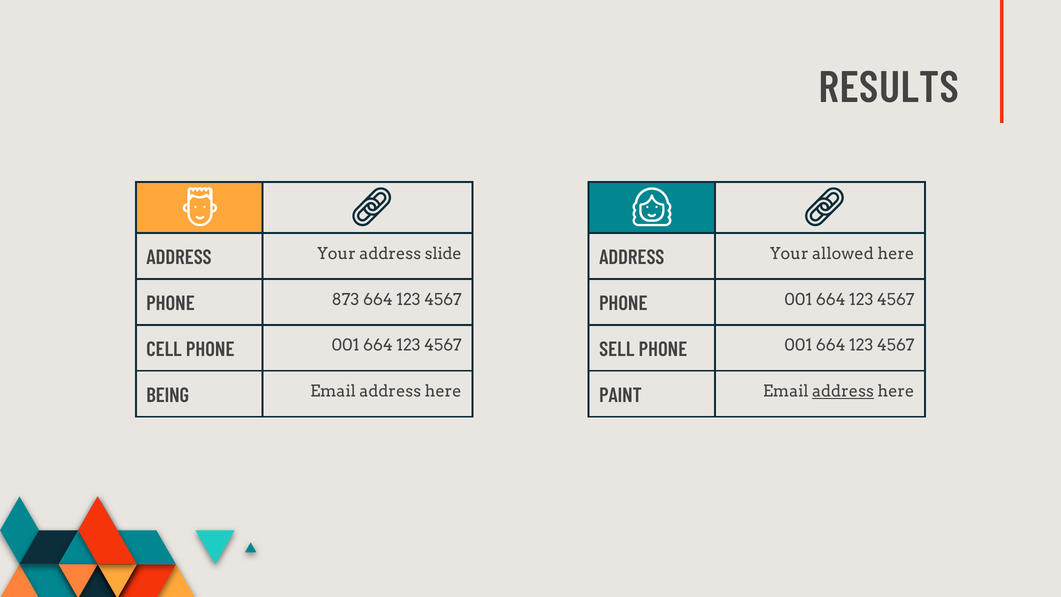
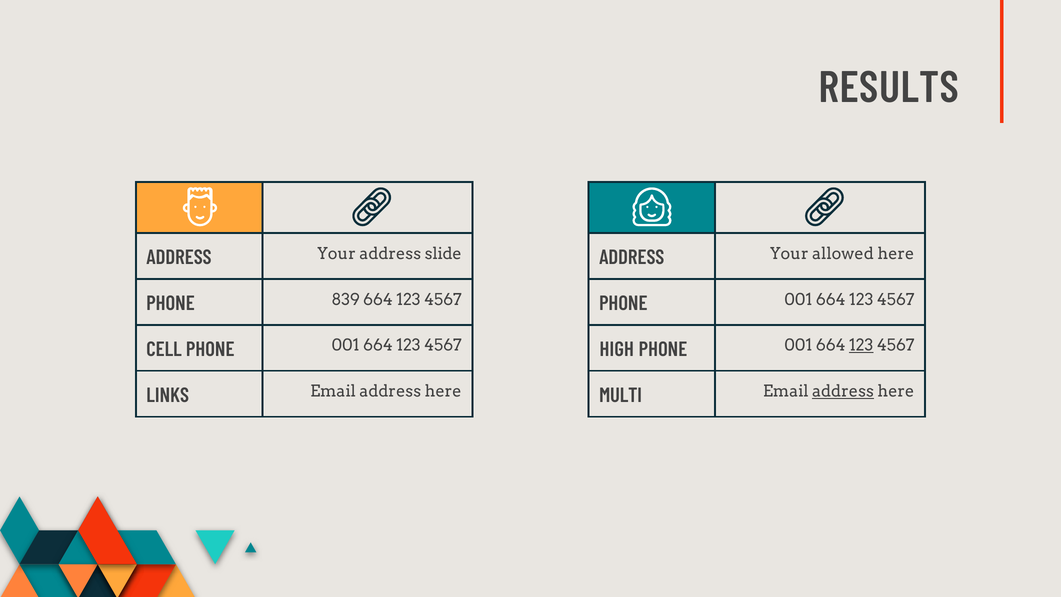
873: 873 -> 839 (346, 300)
SELL: SELL -> HIGH (617, 349)
123 underline: none -> present (861, 346)
BEING: BEING -> LINKS (168, 395)
PAINT: PAINT -> MULTI (621, 395)
